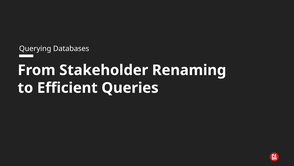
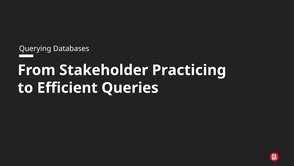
Renaming: Renaming -> Practicing (189, 70)
